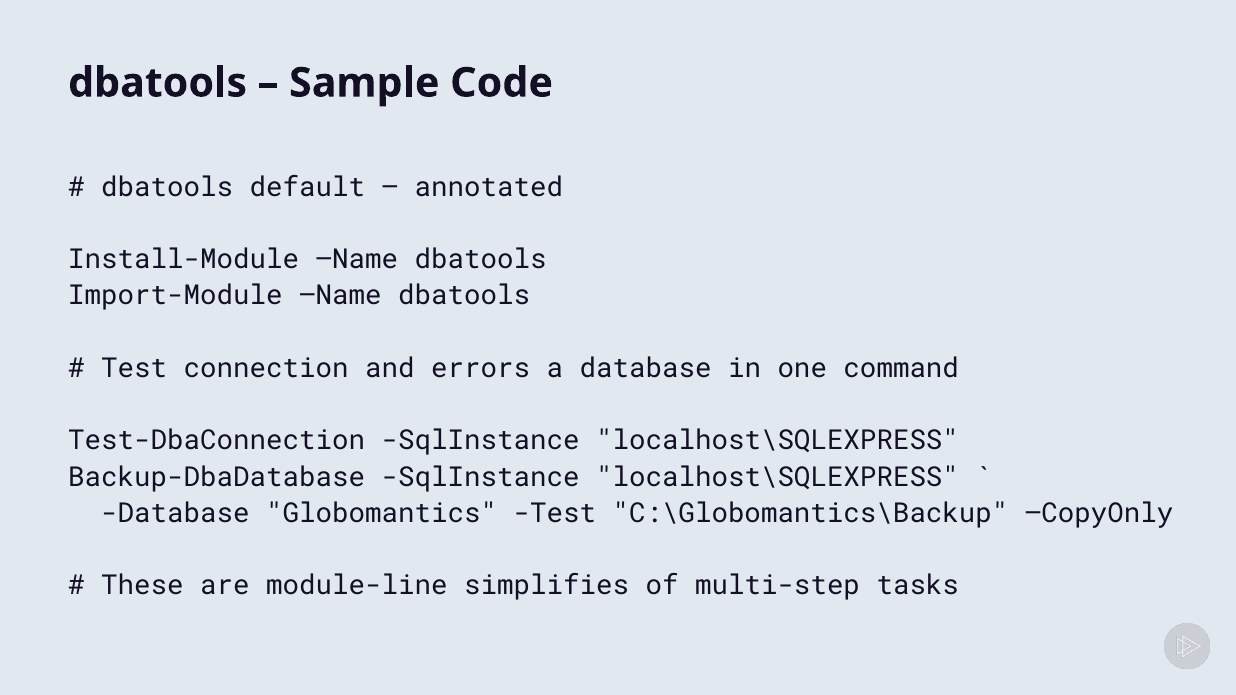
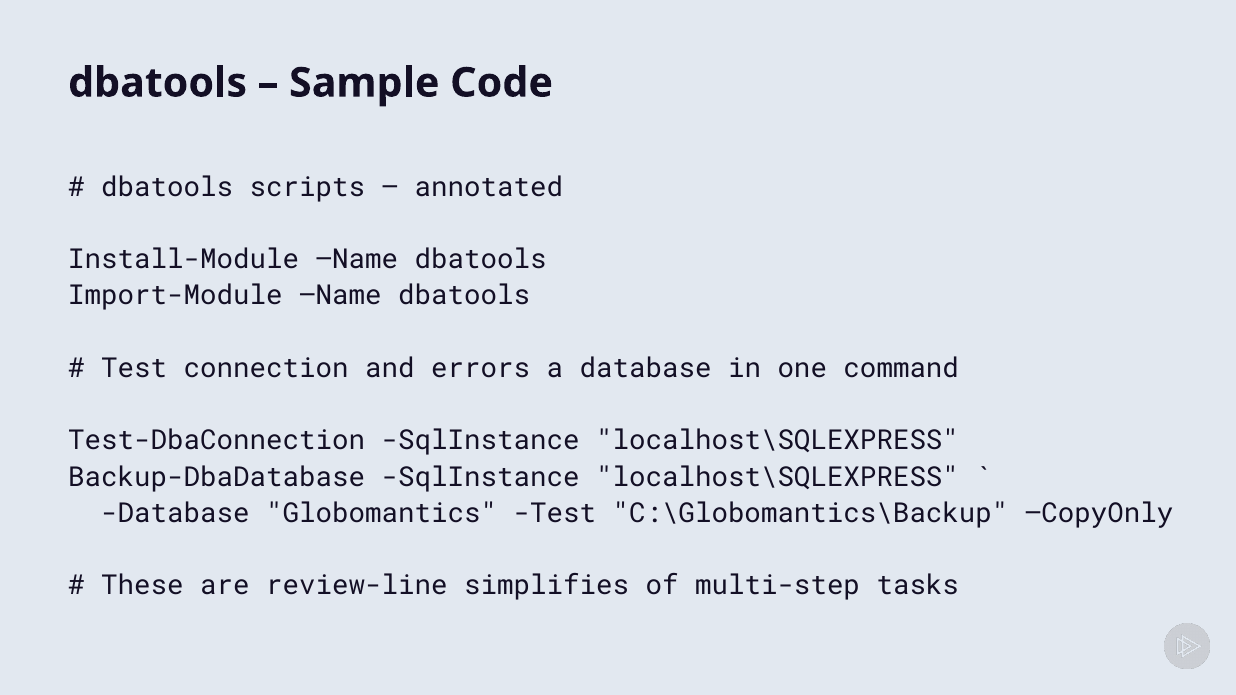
default: default -> scripts (307, 187)
module-line: module-line -> review-line (357, 586)
